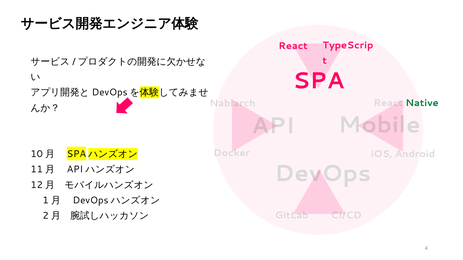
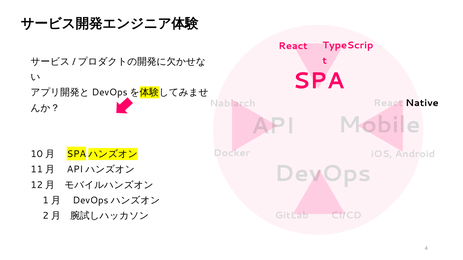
Native colour: green -> black (422, 103)
